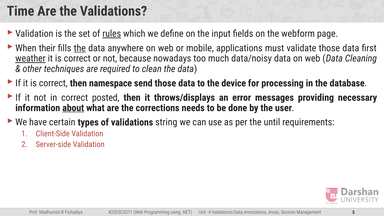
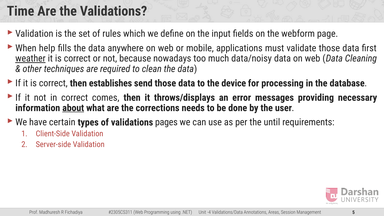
rules underline: present -> none (112, 34)
their: their -> help (47, 48)
the underline: present -> none (80, 48)
namespace: namespace -> establishes (110, 83)
posted: posted -> comes (106, 98)
string: string -> pages (166, 122)
